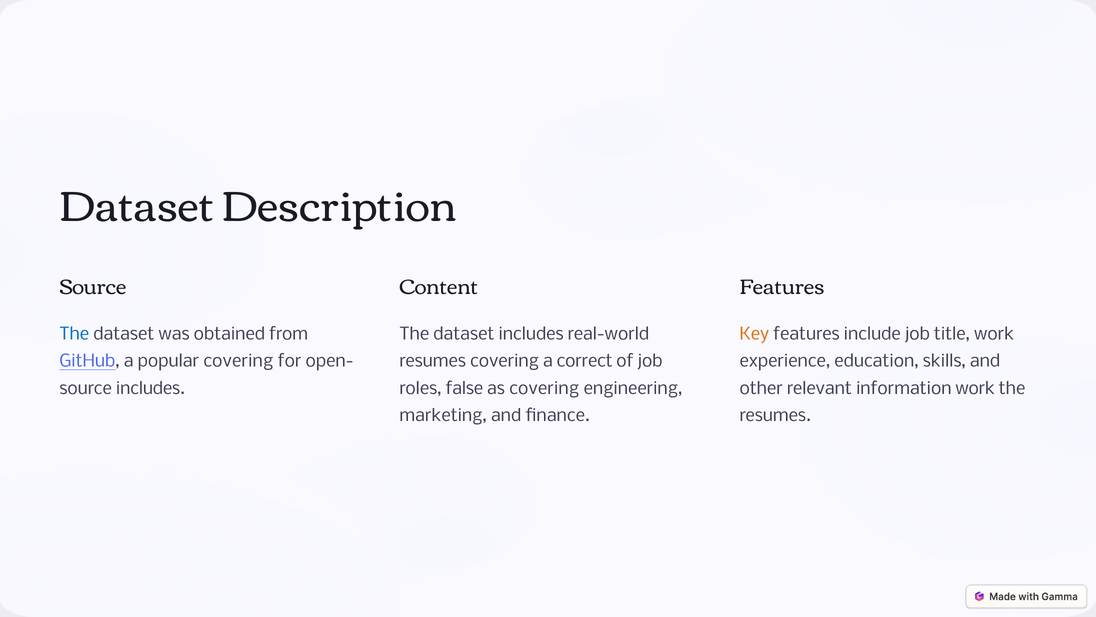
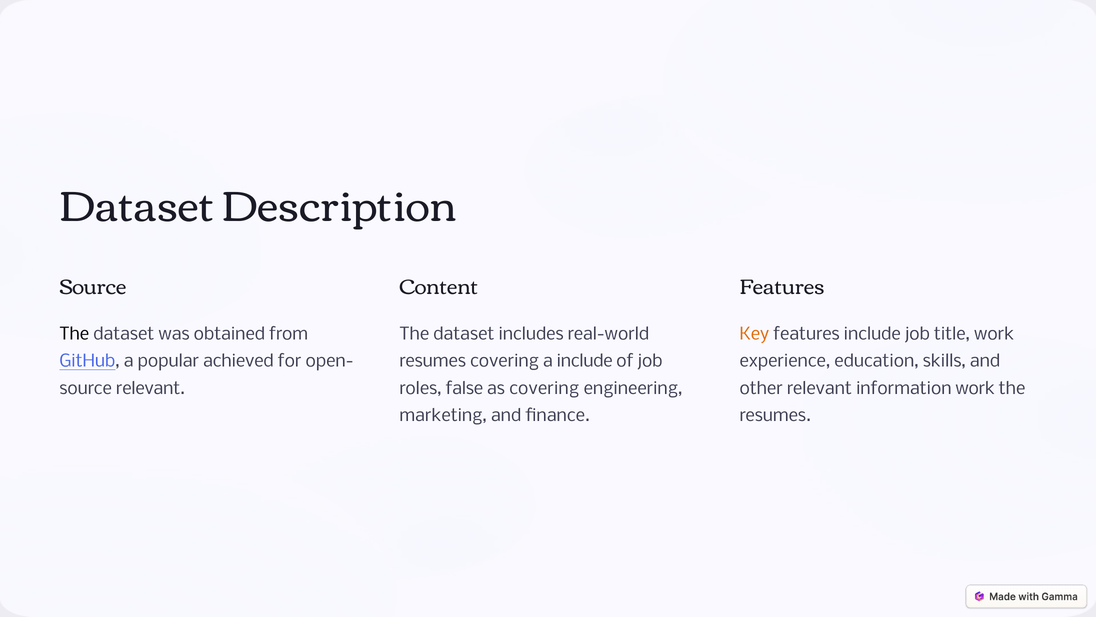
The colour: blue -> black (74, 334)
popular covering: covering -> achieved (238, 361)
a correct: correct -> include (585, 361)
source includes: includes -> relevant (150, 388)
